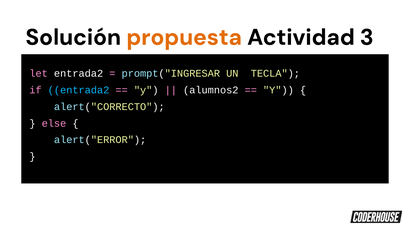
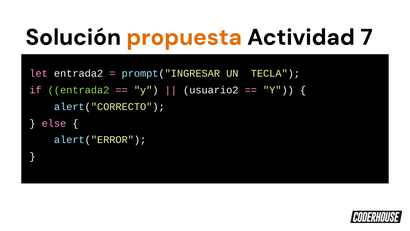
3: 3 -> 7 (367, 37)
entrada2 colour: light blue -> light green (79, 90)
alumnos2: alumnos2 -> usuario2 (211, 90)
